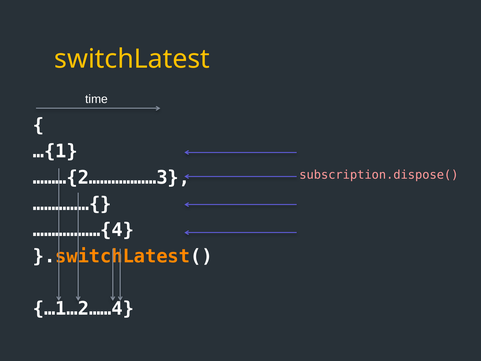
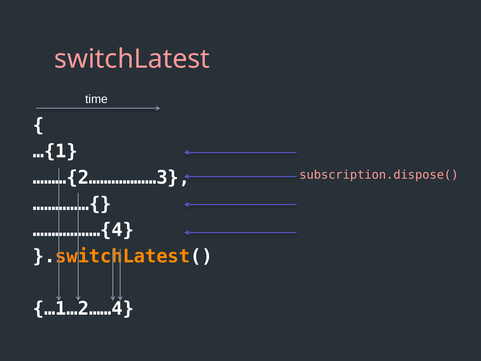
switchLatest colour: yellow -> pink (132, 59)
